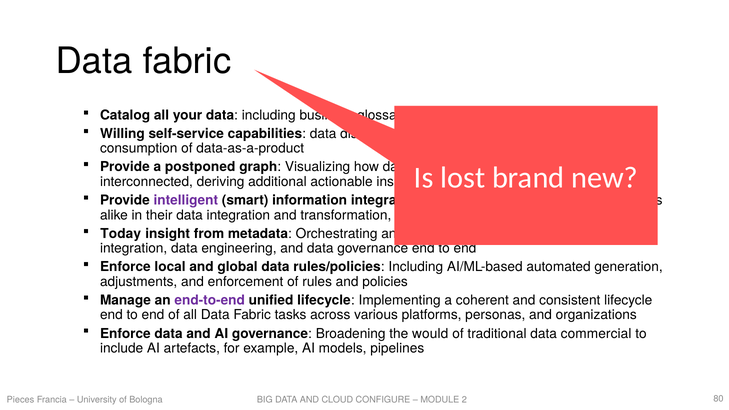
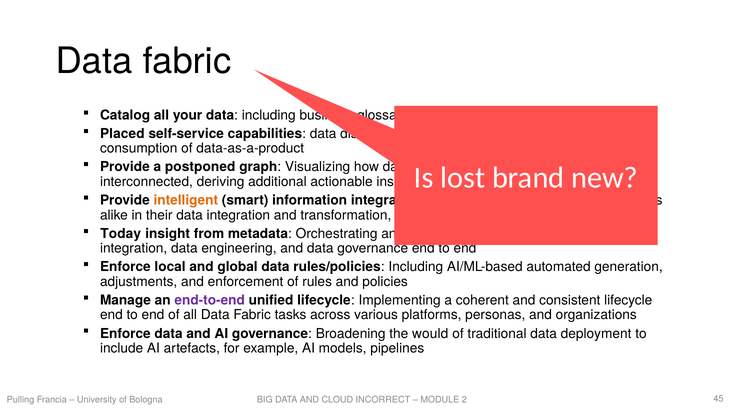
Willing: Willing -> Placed (122, 134)
intelligent colour: purple -> orange (186, 200)
commercial: commercial -> deployment (596, 334)
Pieces: Pieces -> Pulling (20, 400)
CONFIGURE: CONFIGURE -> INCORRECT (383, 400)
80: 80 -> 45 (718, 399)
